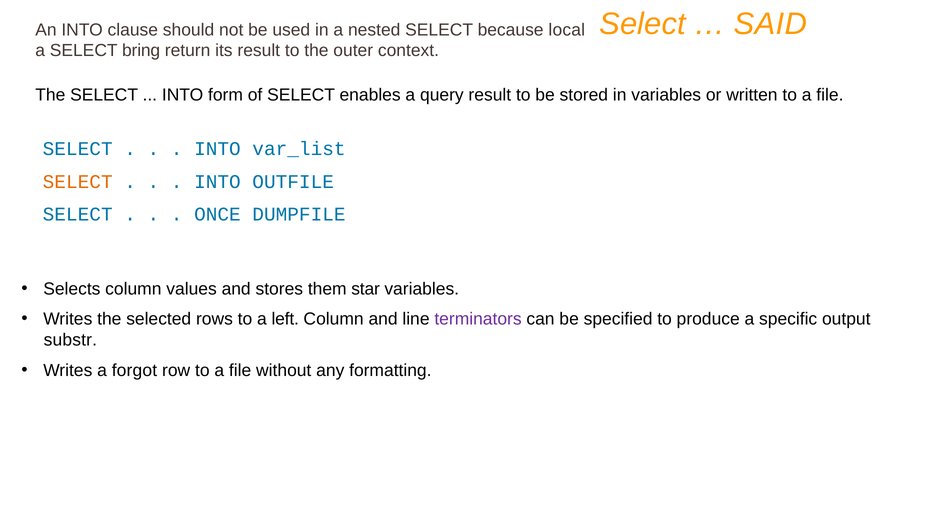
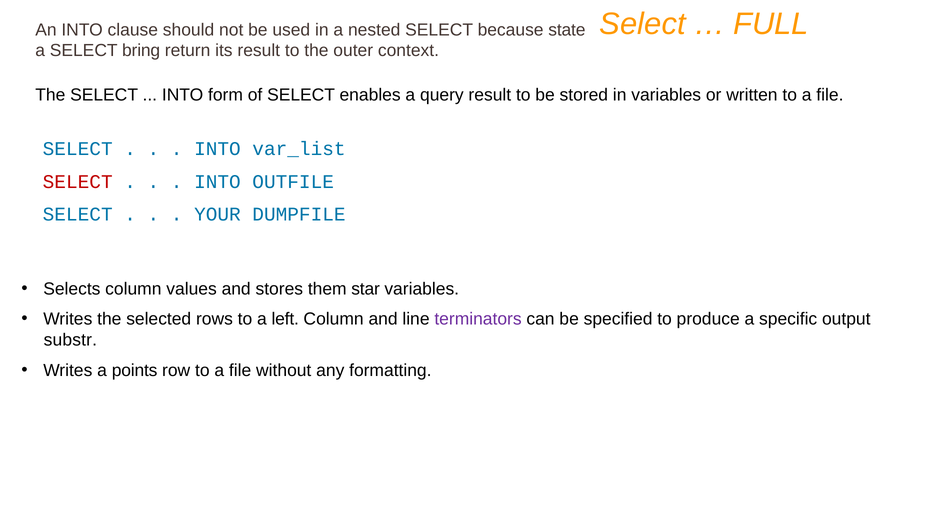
SAID: SAID -> FULL (771, 24)
local: local -> state (567, 30)
SELECT colour: orange -> red (78, 182)
ONCE: ONCE -> YOUR (217, 214)
forgot: forgot -> points (135, 370)
